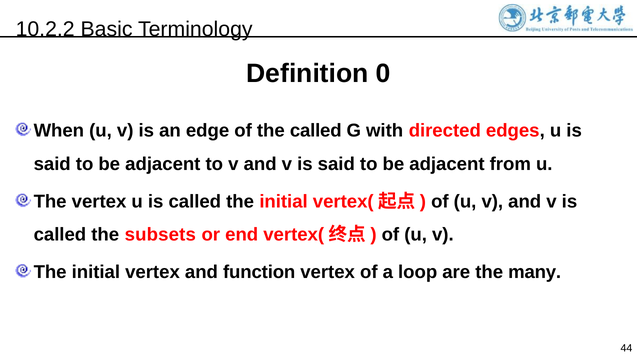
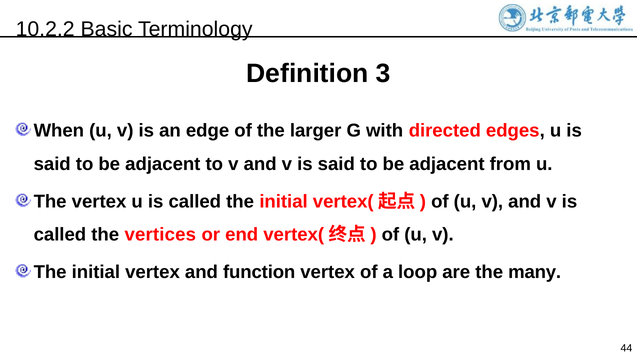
0: 0 -> 3 (383, 73)
the called: called -> larger (316, 131)
subsets: subsets -> vertices (160, 235)
